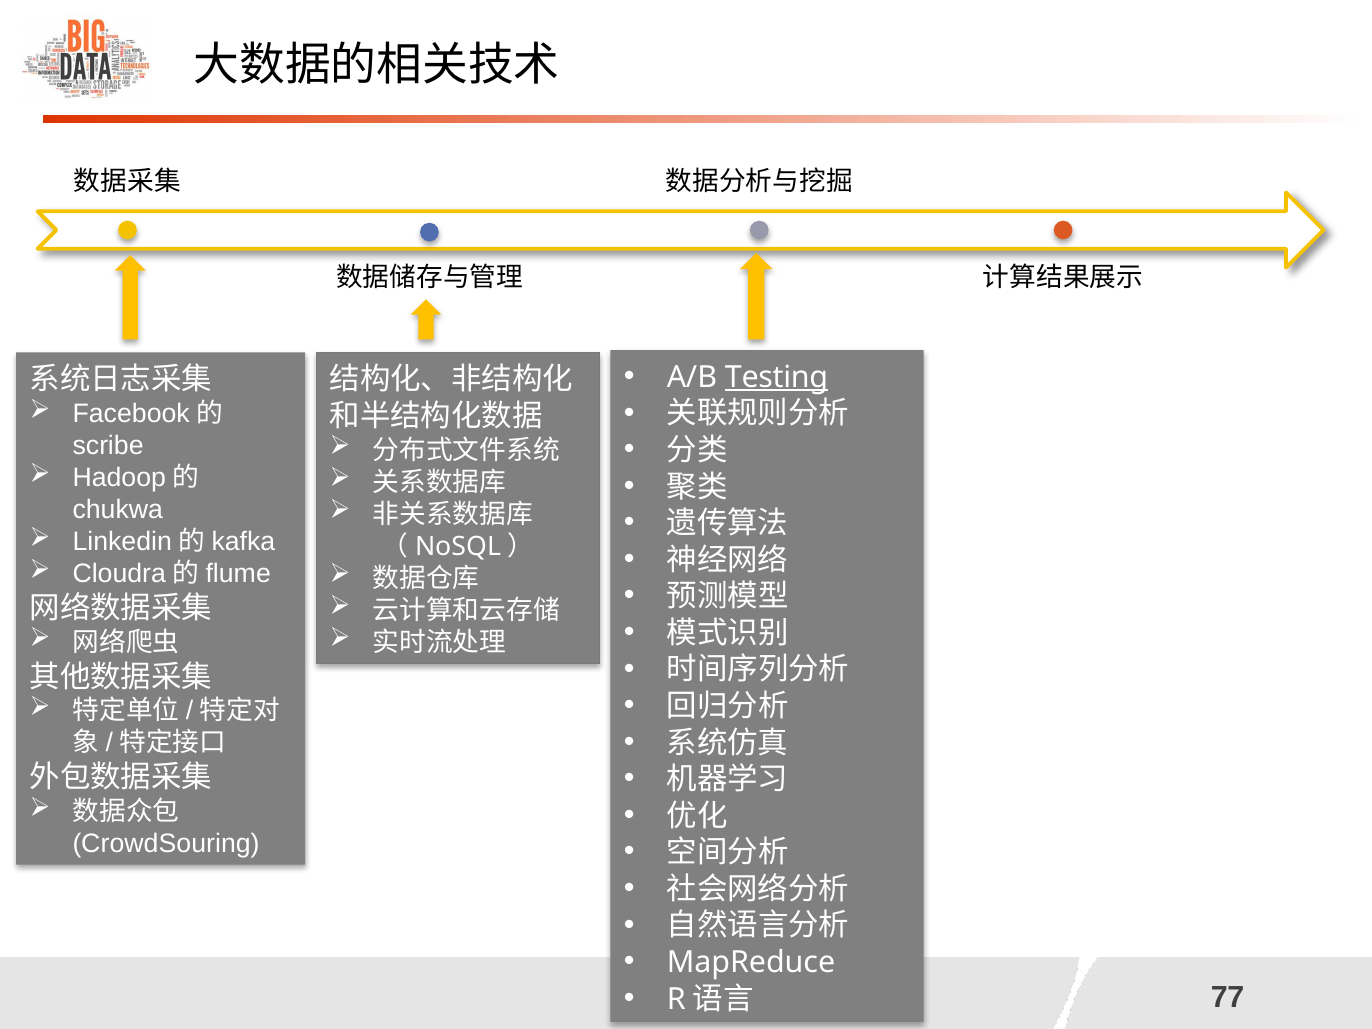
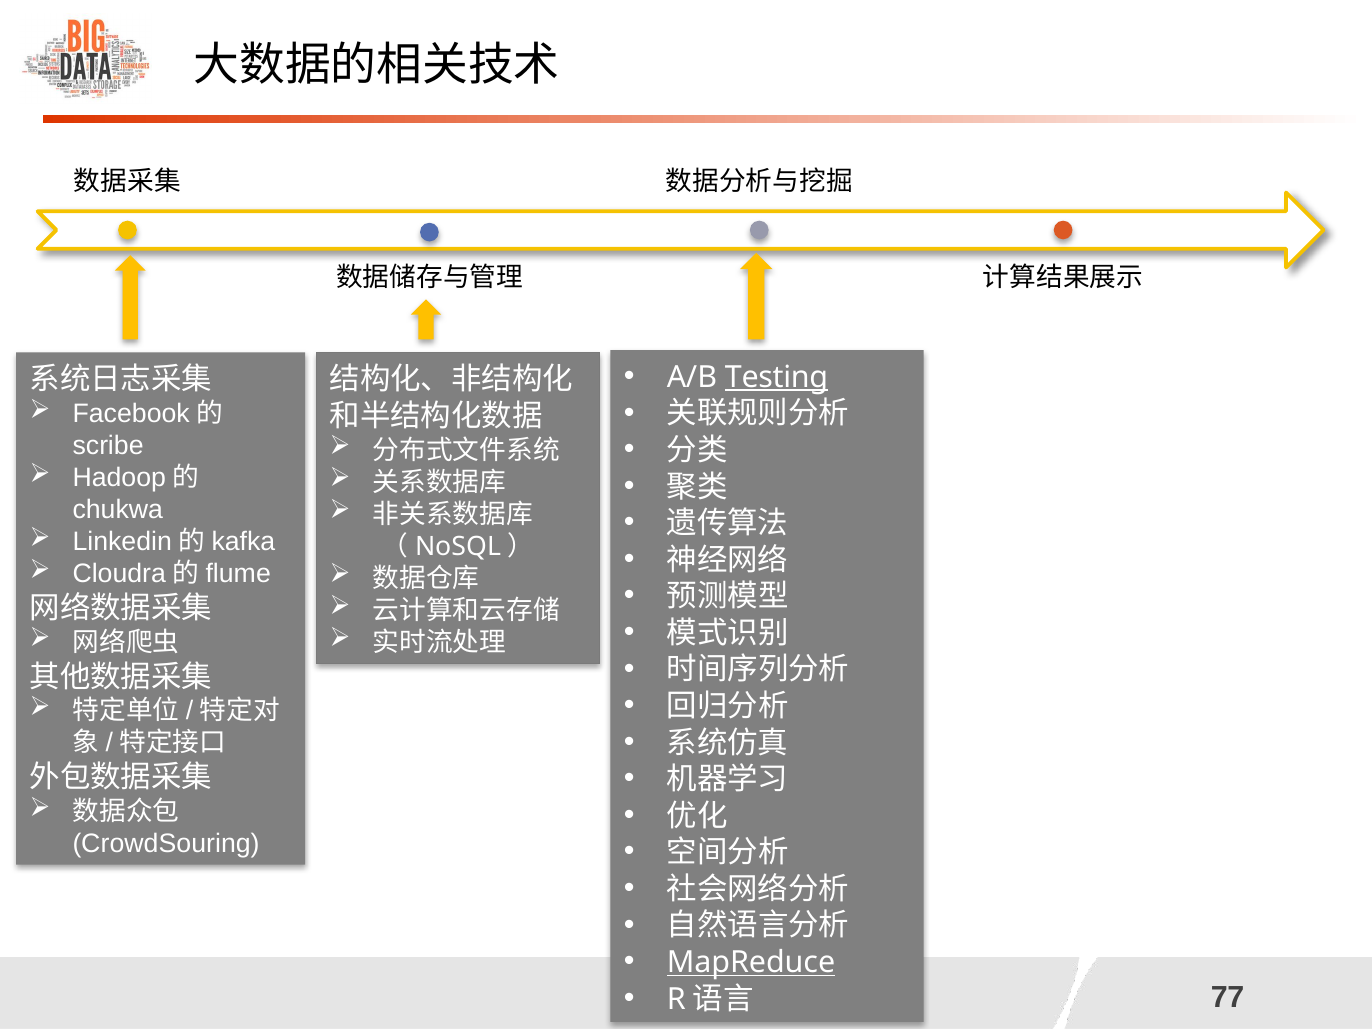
MapReduce underline: none -> present (751, 962)
